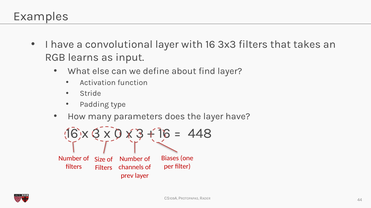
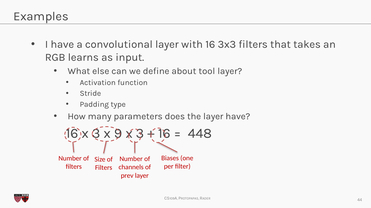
find: find -> tool (207, 71)
0: 0 -> 9 (118, 134)
